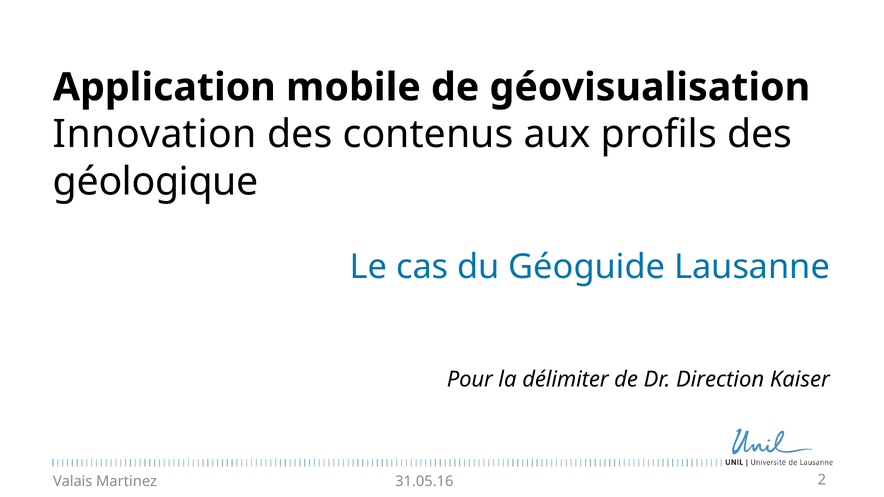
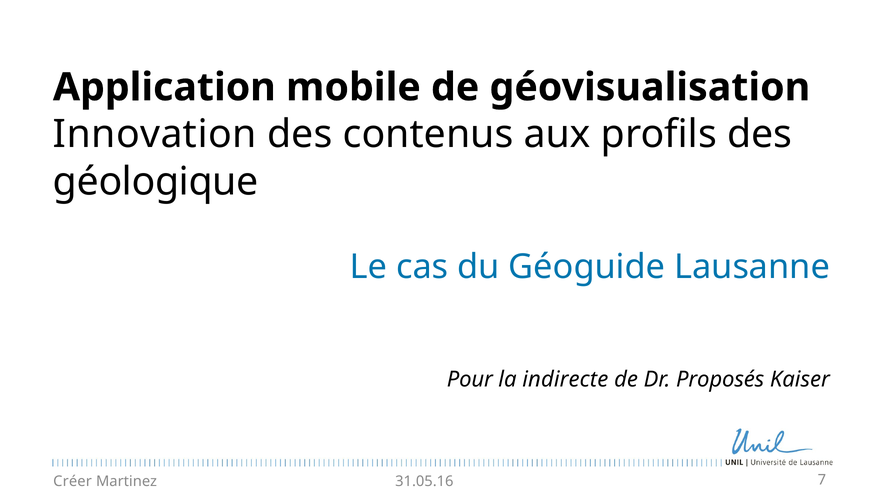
délimiter: délimiter -> indirecte (565, 379)
Direction: Direction -> Proposés (720, 379)
Valais: Valais -> Créer (73, 481)
2: 2 -> 7 (822, 480)
